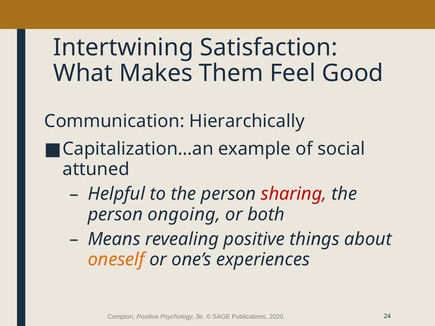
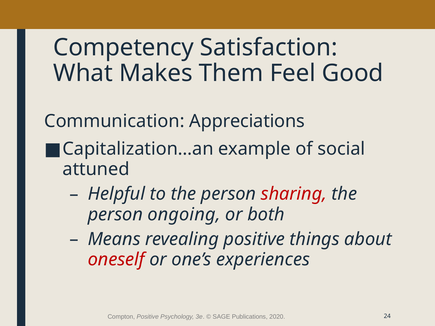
Intertwining: Intertwining -> Competency (124, 47)
Hierarchically: Hierarchically -> Appreciations (247, 121)
oneself colour: orange -> red (116, 260)
